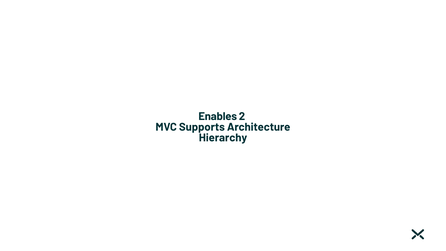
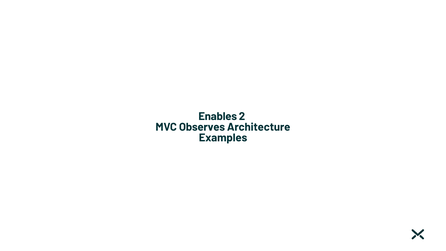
Supports: Supports -> Observes (202, 127)
Hierarchy: Hierarchy -> Examples (223, 138)
